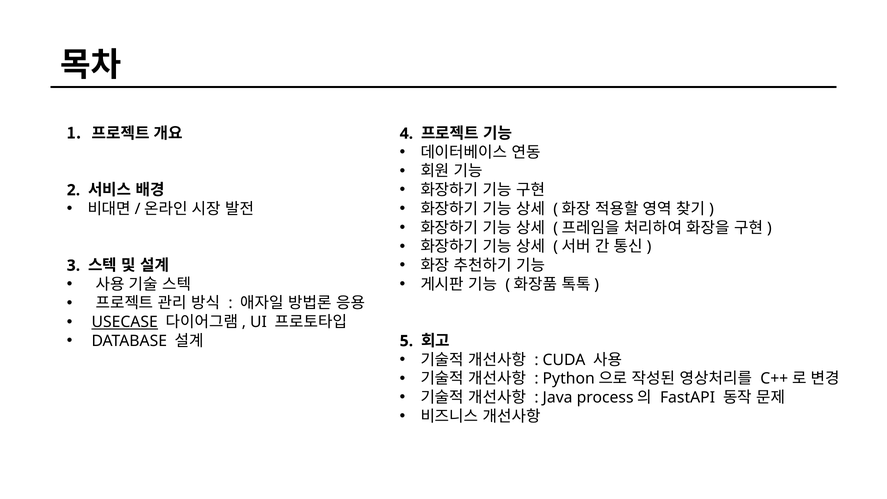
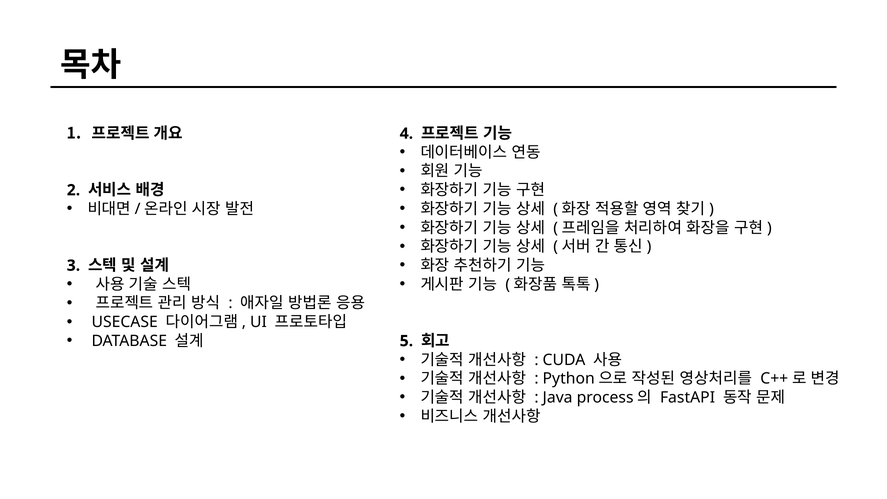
USECASE underline: present -> none (125, 322)
